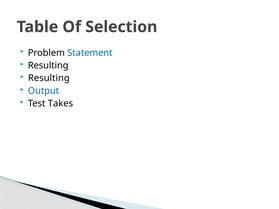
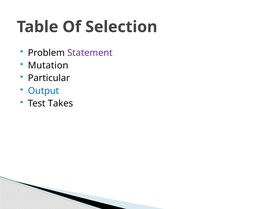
Statement colour: blue -> purple (90, 53)
Resulting: Resulting -> Mutation (48, 66)
Resulting: Resulting -> Particular (49, 78)
